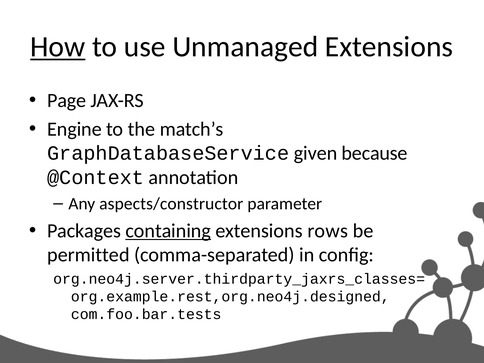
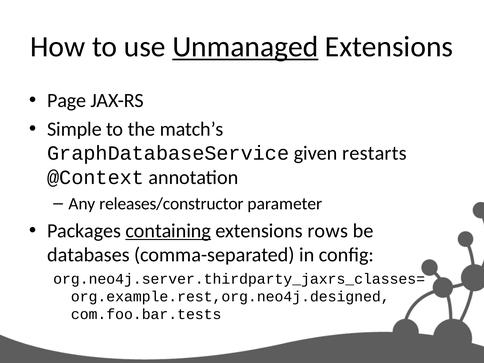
How underline: present -> none (58, 47)
Unmanaged underline: none -> present (245, 47)
Engine: Engine -> Simple (74, 129)
because: because -> restarts (374, 153)
aspects/constructor: aspects/constructor -> releases/constructor (171, 204)
permitted: permitted -> databases (88, 255)
